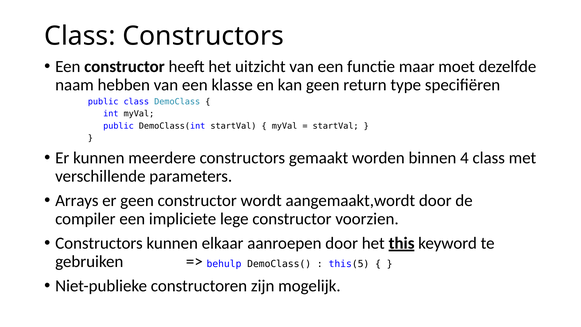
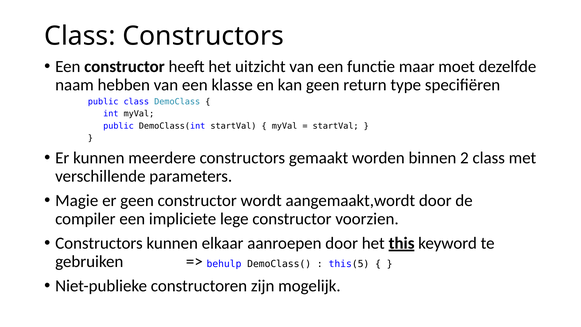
4: 4 -> 2 (464, 158)
Arrays: Arrays -> Magie (77, 200)
